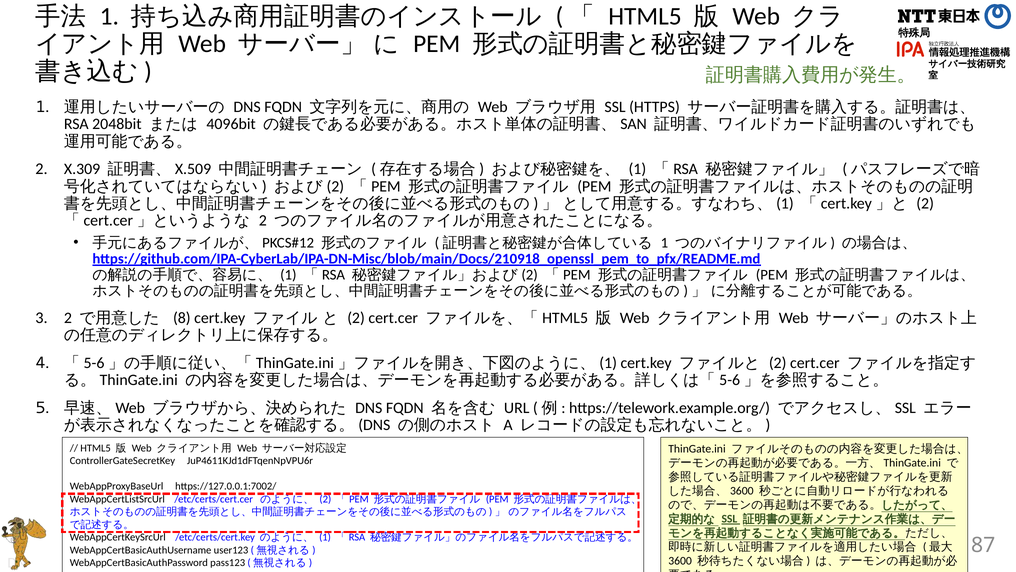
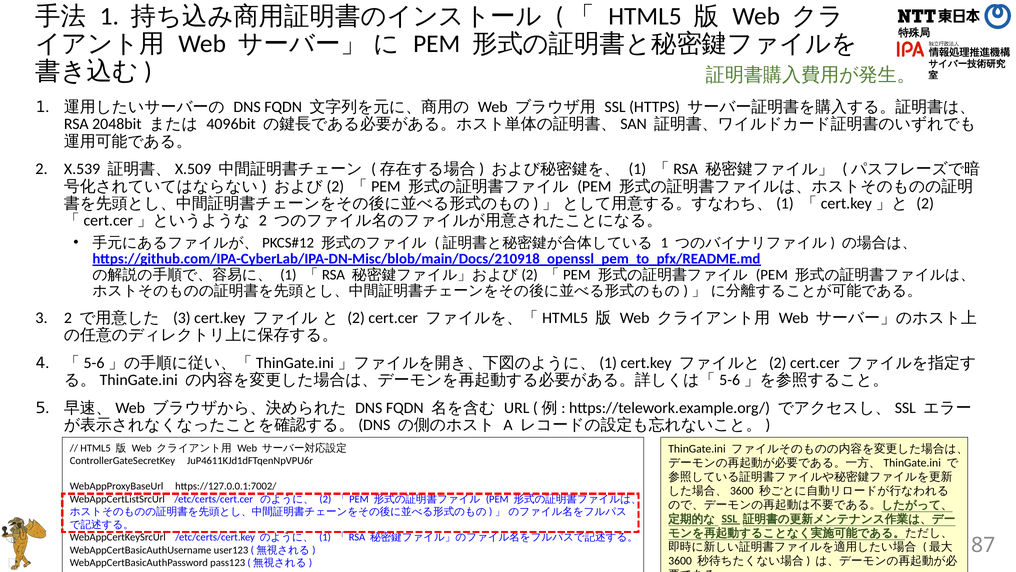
X.309: X.309 -> X.539 (82, 169)
8: 8 -> 3 (182, 318)
